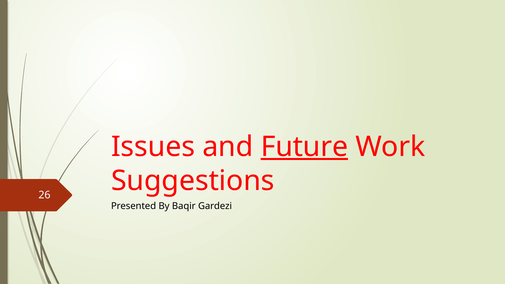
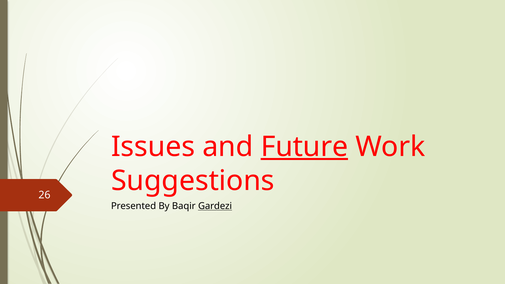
Gardezi underline: none -> present (215, 206)
